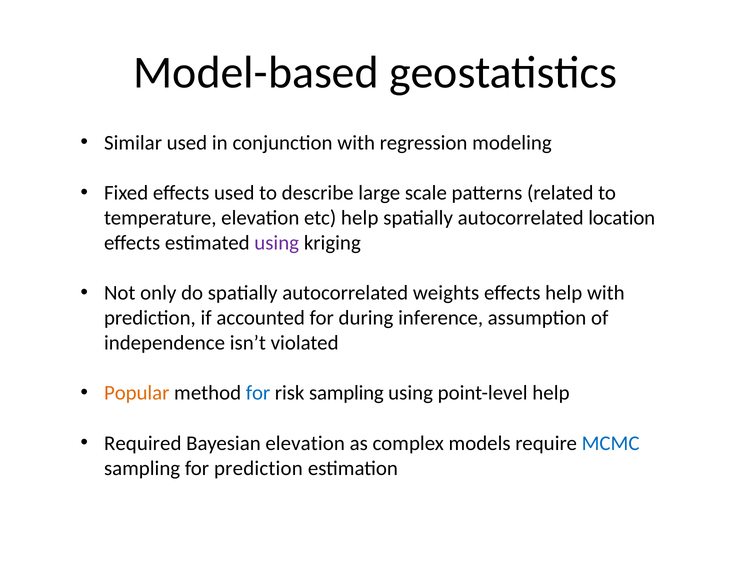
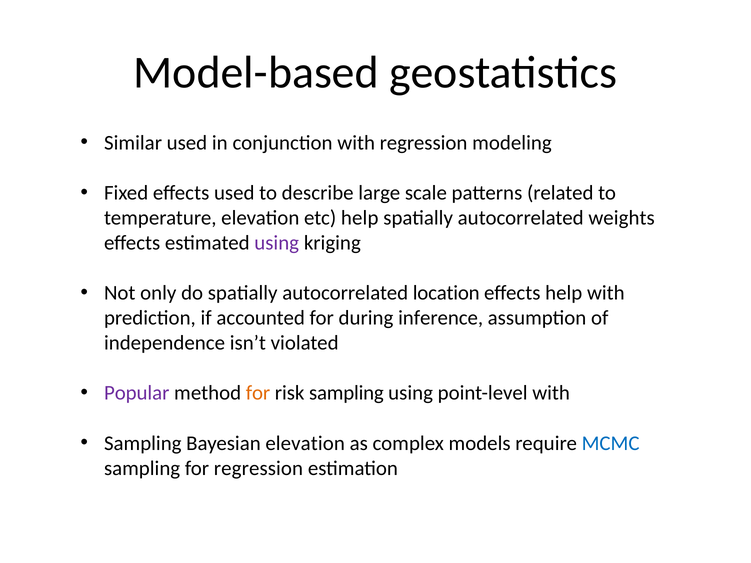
location: location -> weights (622, 218)
weights: weights -> location (446, 293)
Popular colour: orange -> purple (137, 393)
for colour: blue -> orange (258, 393)
point-level help: help -> with (551, 393)
Required: Required -> Sampling (143, 443)
for prediction: prediction -> regression (258, 468)
